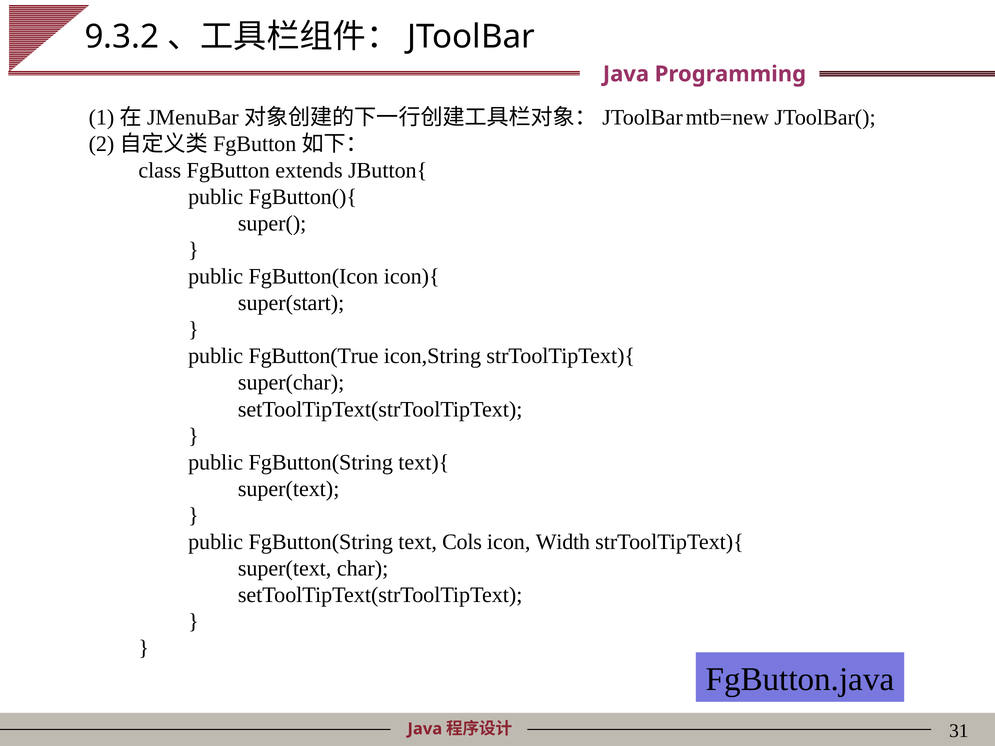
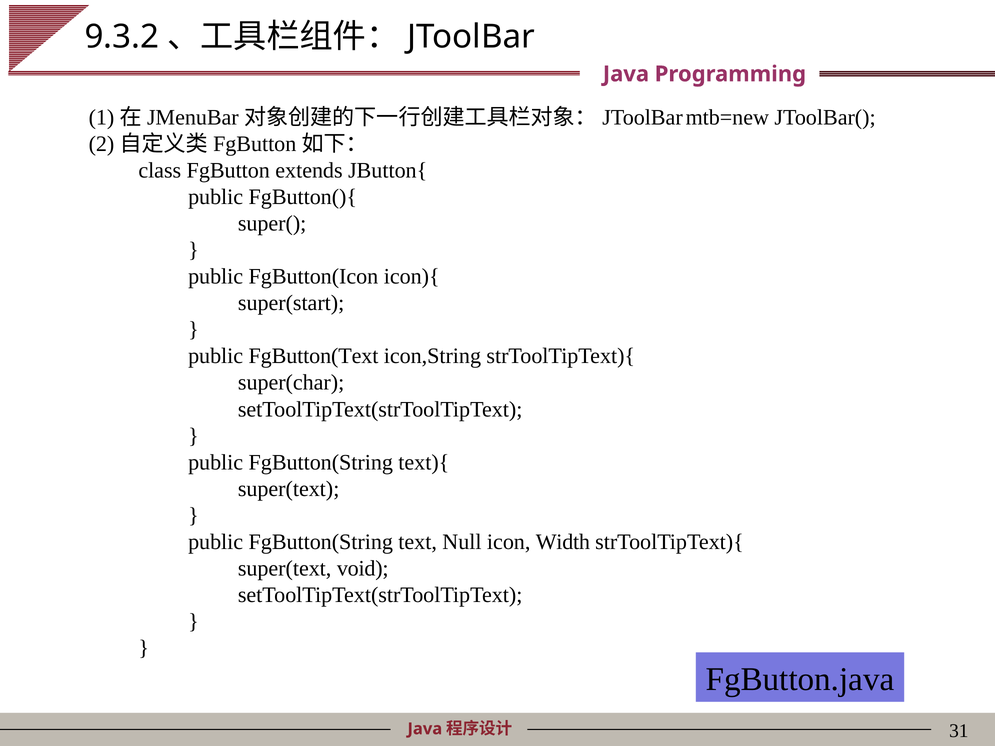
FgButton(True: FgButton(True -> FgButton(Text (313, 356)
Cols: Cols -> Null (462, 542)
char: char -> void (363, 568)
